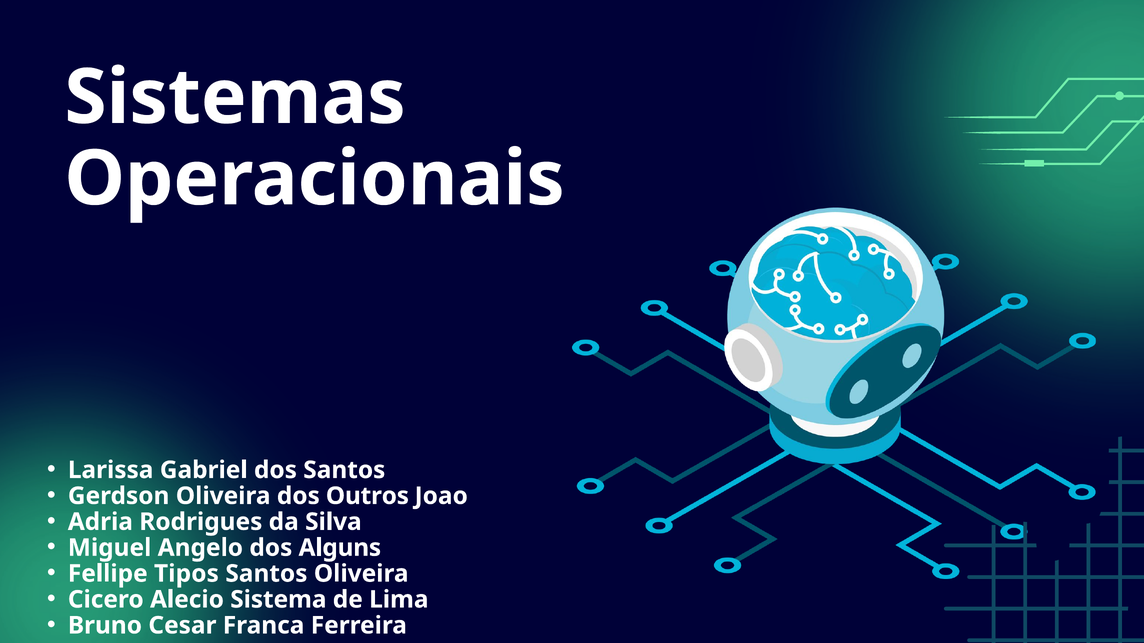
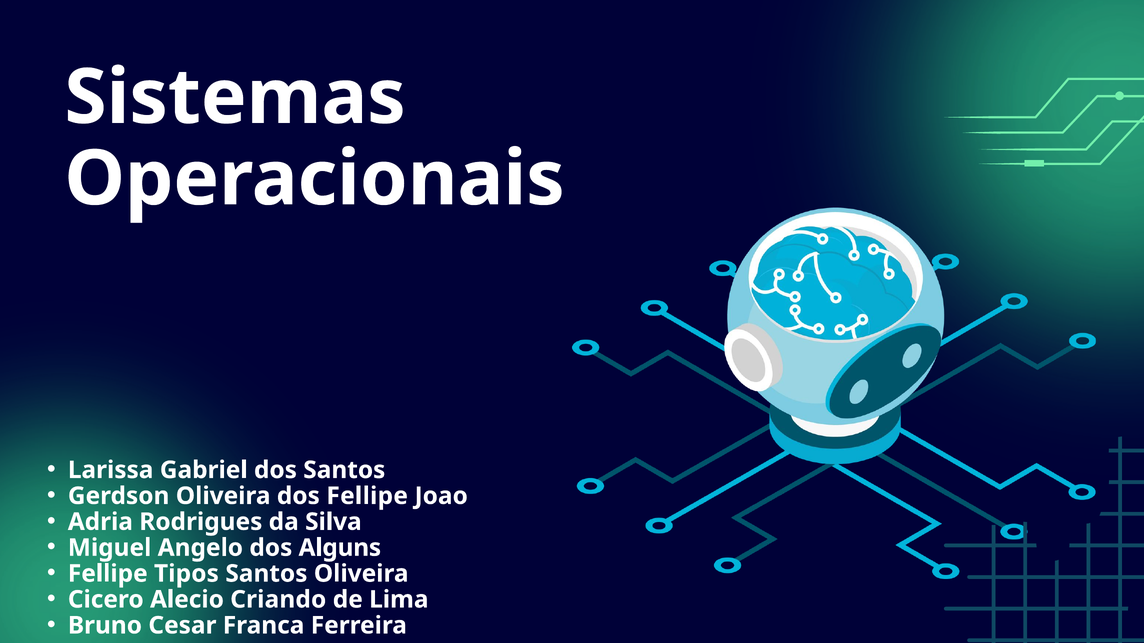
dos Outros: Outros -> Fellipe (367, 496)
Sistema: Sistema -> Criando (278, 600)
